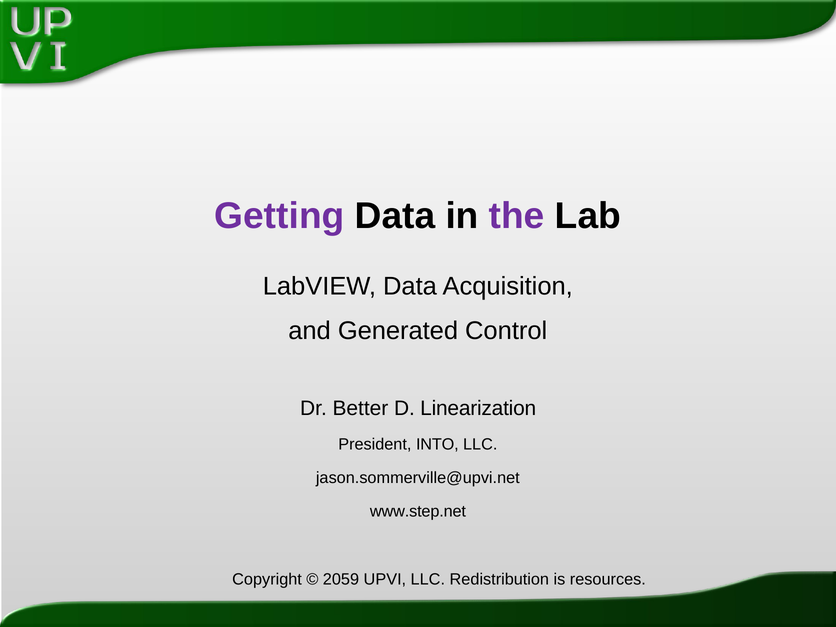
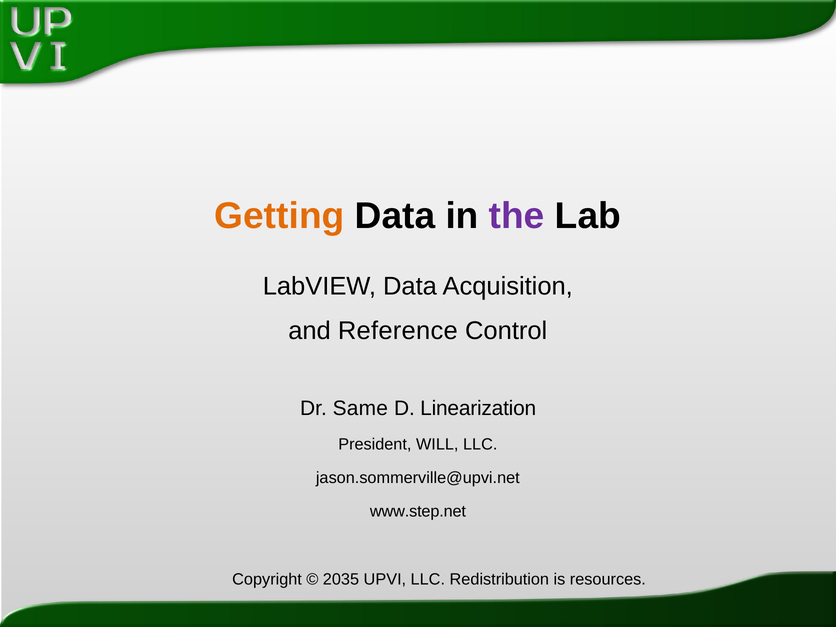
Getting colour: purple -> orange (279, 216)
Generated: Generated -> Reference (398, 331)
Better: Better -> Same (360, 409)
INTO: INTO -> WILL (437, 444)
2059: 2059 -> 2035 (341, 579)
